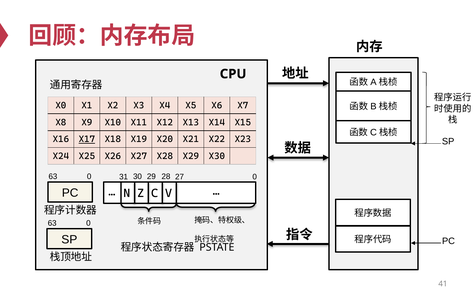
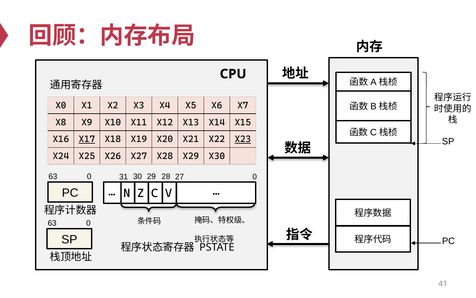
X23 underline: none -> present (243, 139)
